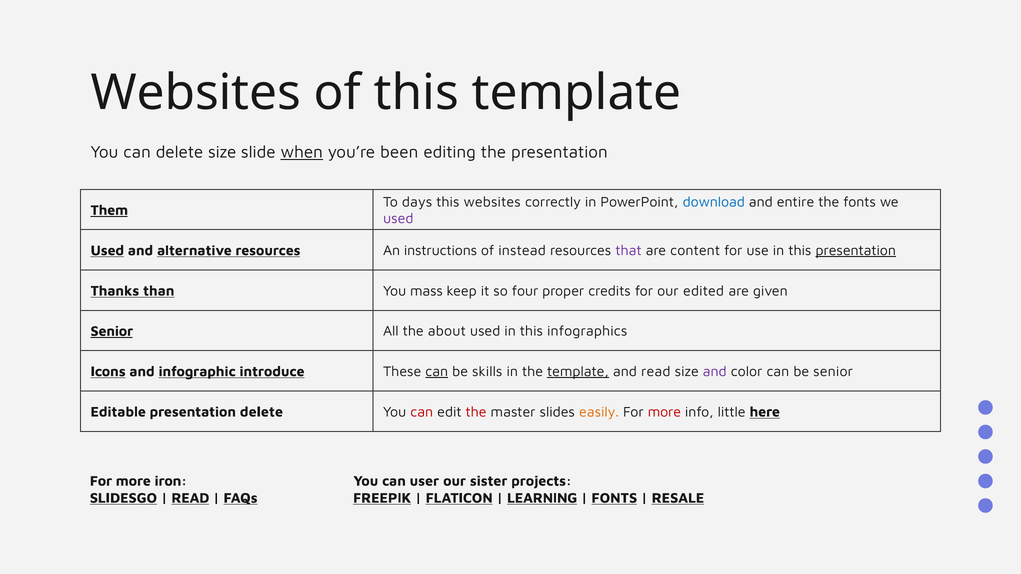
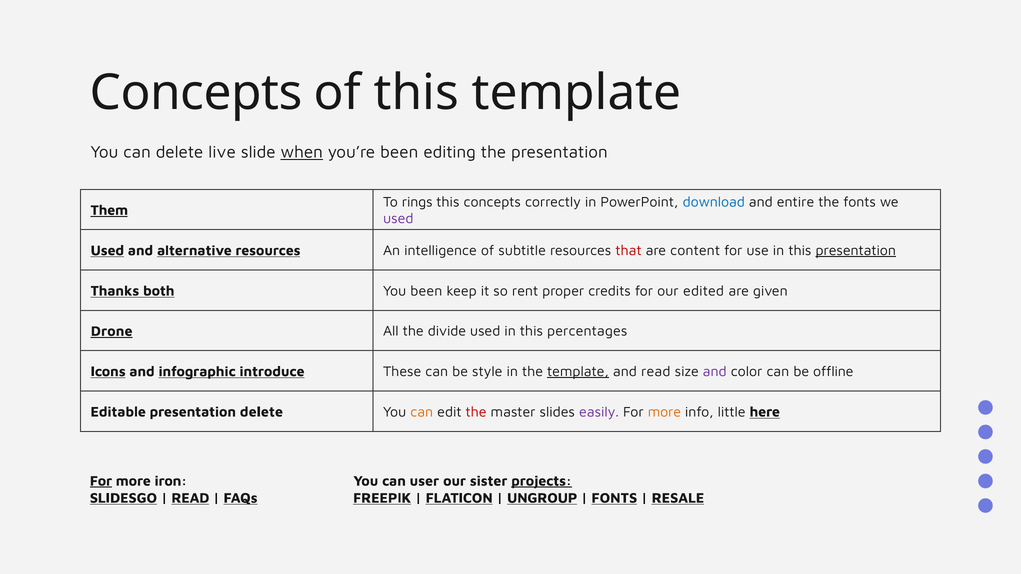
Websites: Websites -> Concepts (196, 93)
delete size: size -> live (222, 152)
days: days -> rings (417, 202)
this websites: websites -> concepts (492, 202)
instructions: instructions -> intelligence (440, 251)
instead: instead -> subtitle (522, 251)
that colour: purple -> red (629, 251)
than: than -> both (159, 291)
You mass: mass -> been (426, 291)
four: four -> rent (525, 291)
Senior: Senior -> Drone (112, 331)
about: about -> divide (447, 331)
infographics: infographics -> percentages (587, 331)
can underline: present -> none (437, 372)
skills: skills -> style (487, 372)
be senior: senior -> offline (833, 372)
can colour: red -> orange (422, 412)
easily colour: orange -> purple (599, 412)
more colour: red -> orange (664, 412)
For underline: none -> present (101, 481)
projects underline: none -> present (542, 481)
LEARNING: LEARNING -> UNGROUP (542, 498)
